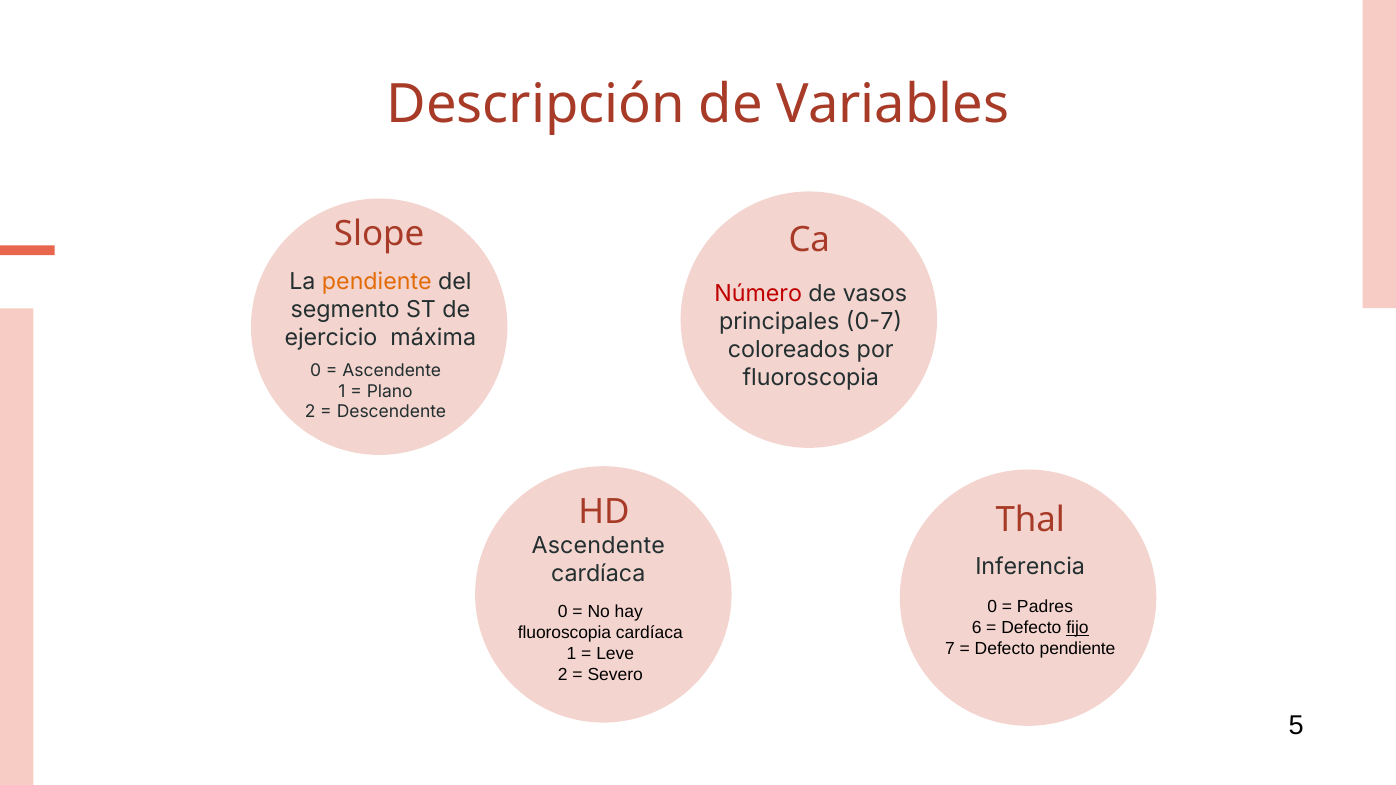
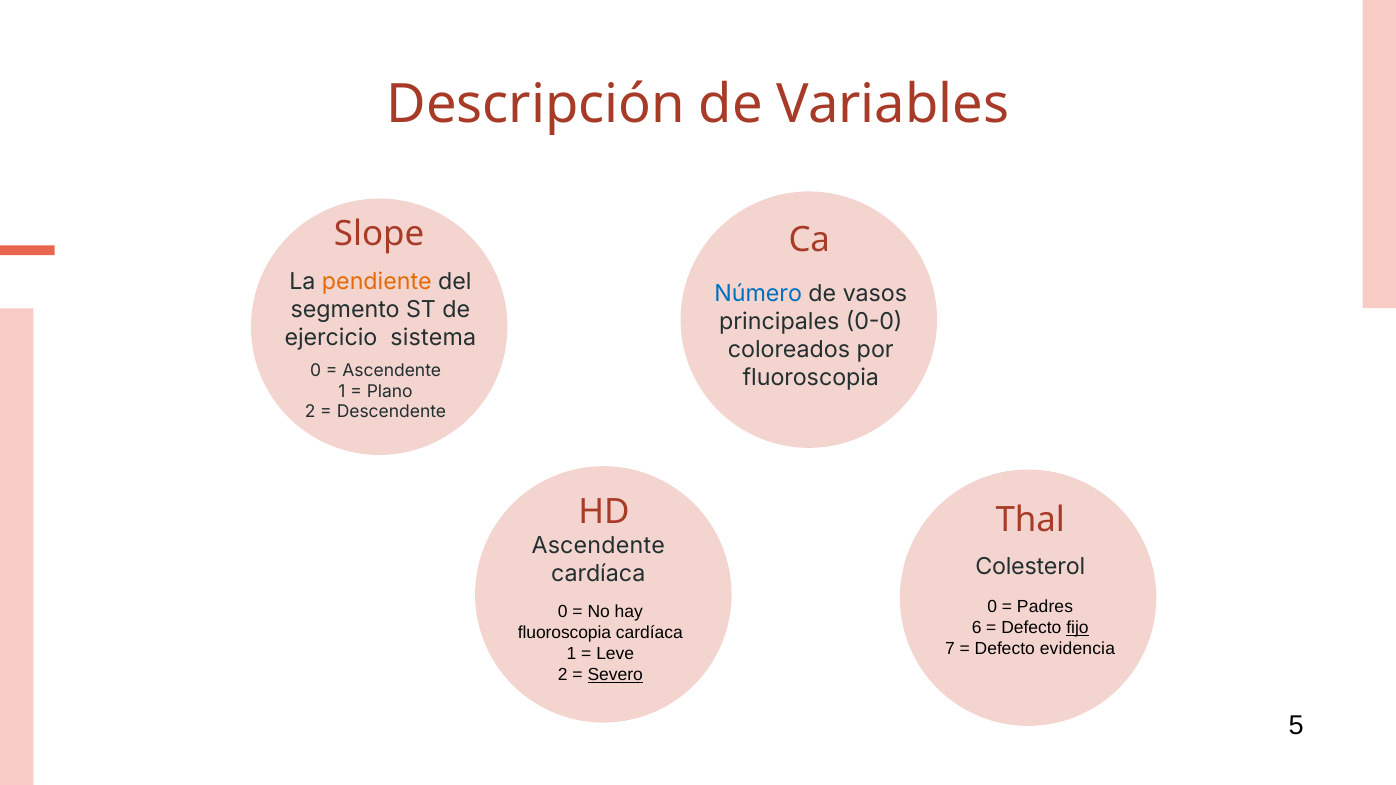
Número colour: red -> blue (758, 294)
0-7: 0-7 -> 0-0 (874, 322)
máxima: máxima -> sistema (433, 337)
Inferencia: Inferencia -> Colesterol (1030, 567)
Defecto pendiente: pendiente -> evidencia (1077, 649)
Severo underline: none -> present (615, 675)
